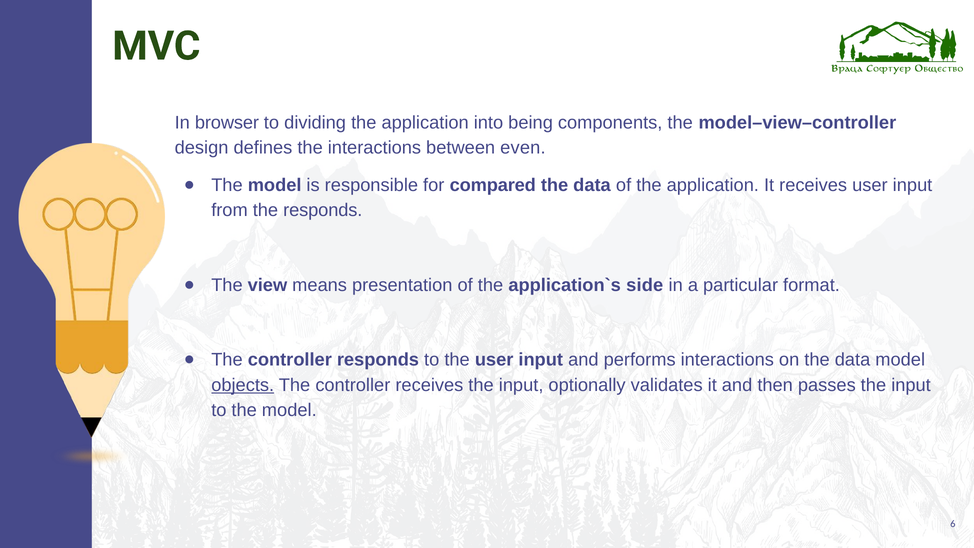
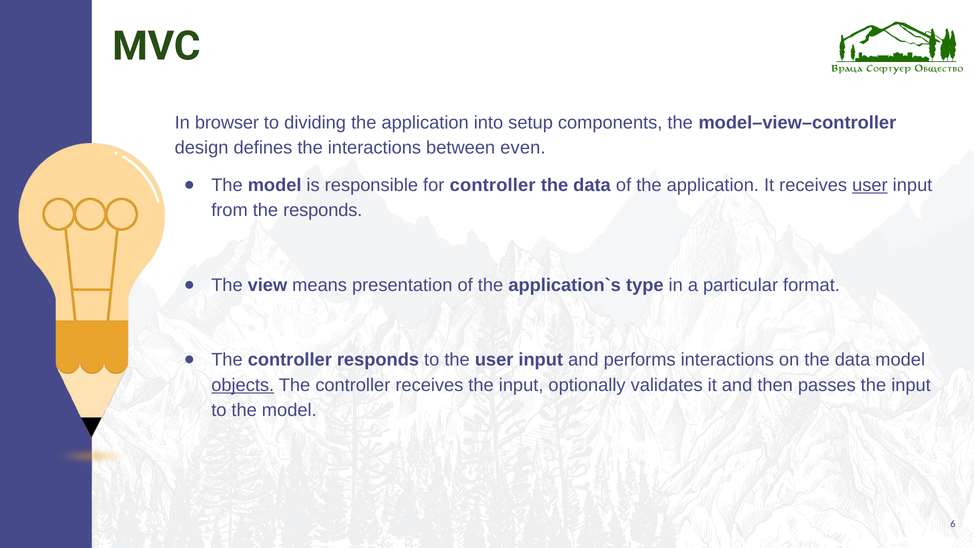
being: being -> setup (531, 123)
for compared: compared -> controller (493, 185)
user underline: none -> present (870, 185)
side: side -> type (645, 285)
